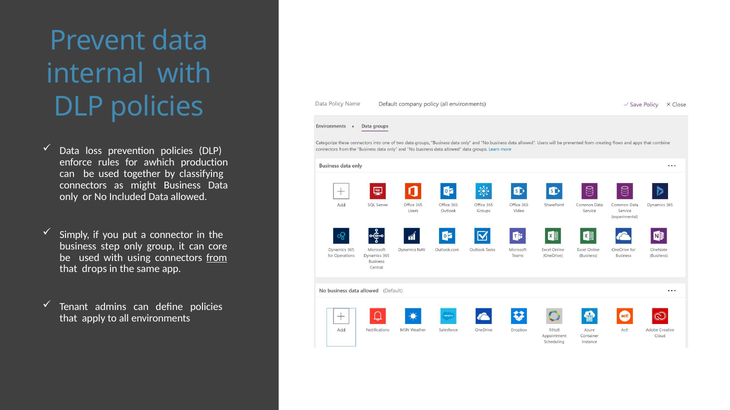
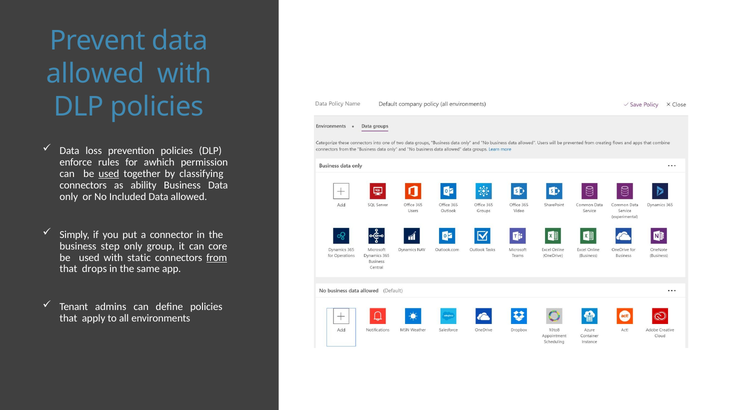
internal: internal -> allowed (95, 74)
production: production -> permission (204, 162)
used underline: none -> present (109, 174)
might: might -> ability (144, 185)
using: using -> static (139, 258)
